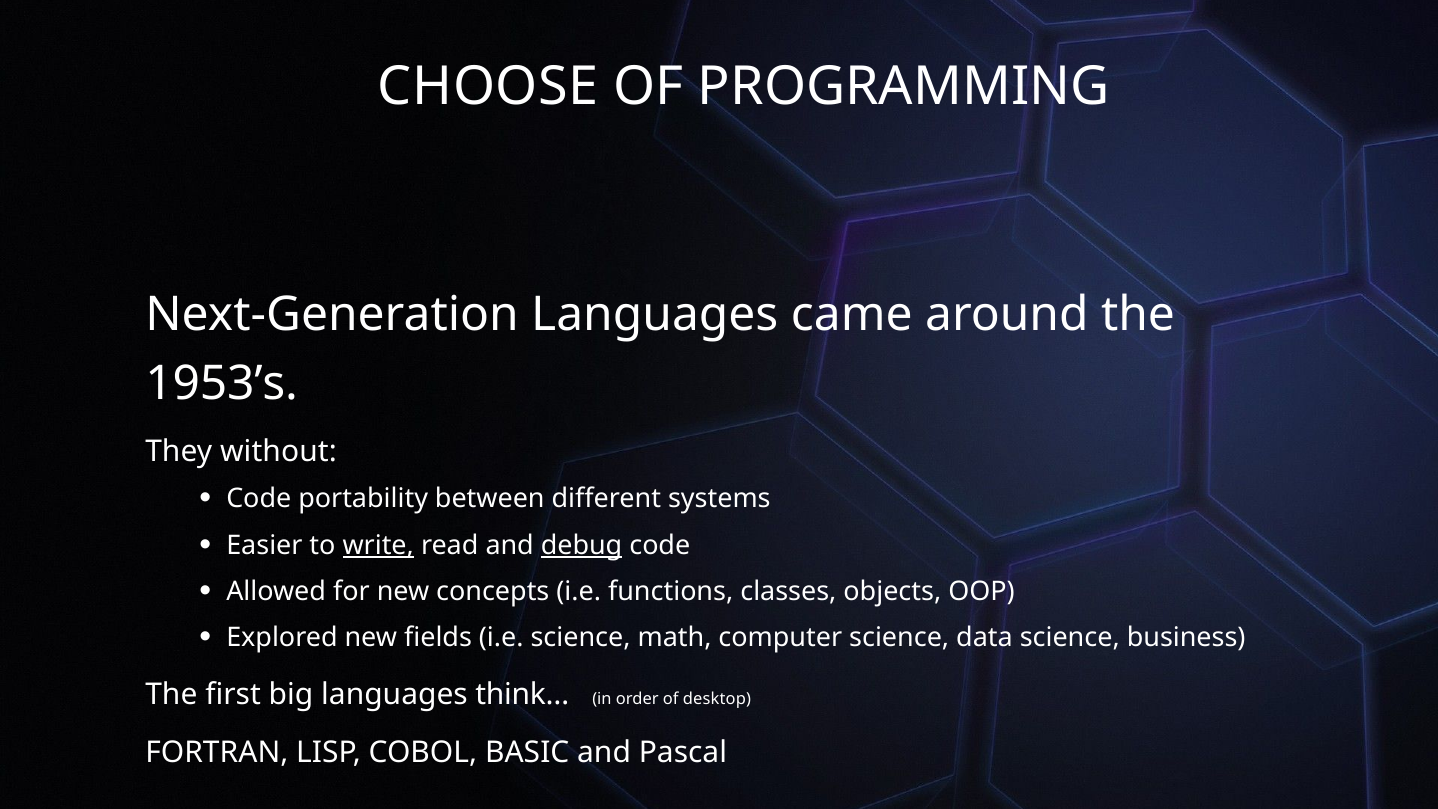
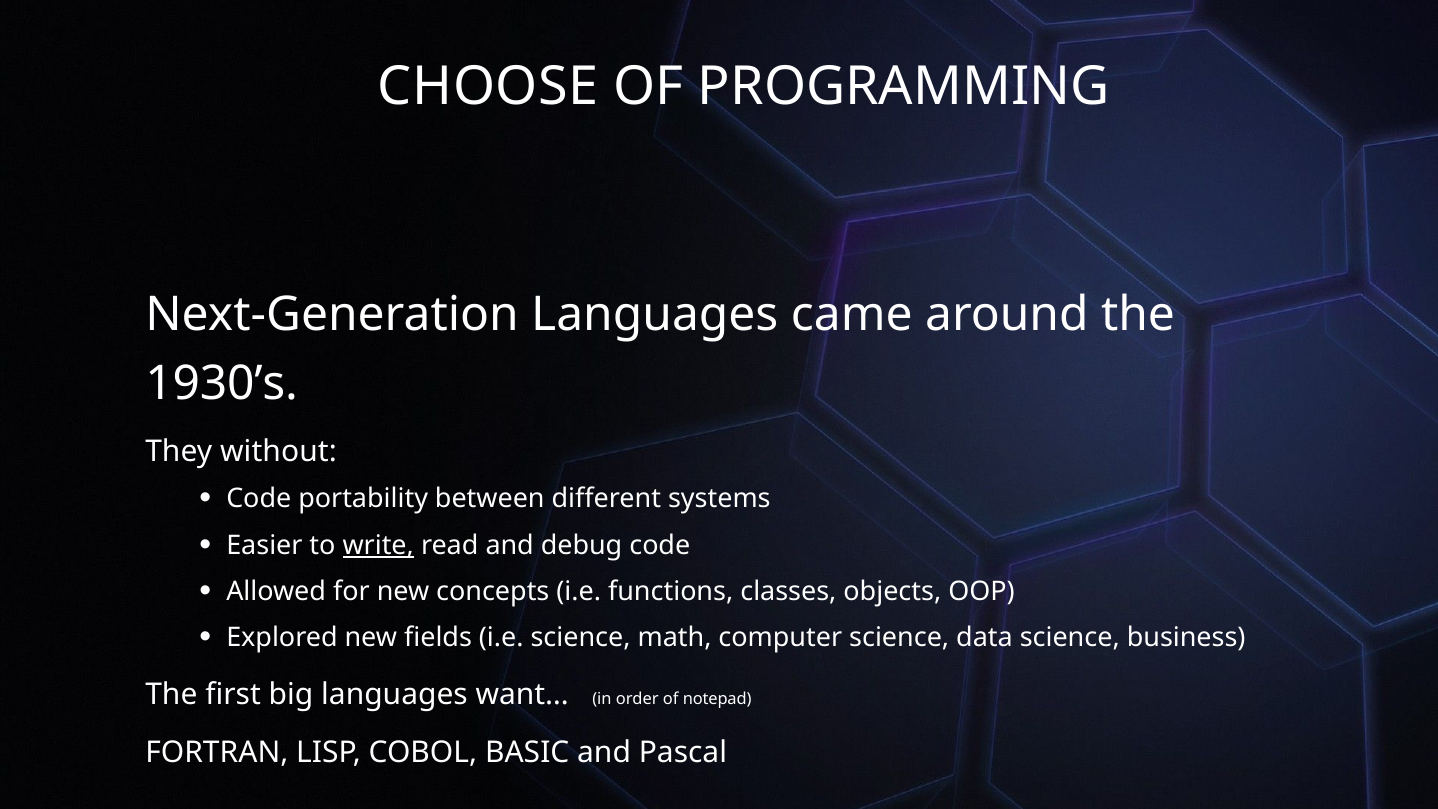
1953’s: 1953’s -> 1930’s (222, 383)
debug underline: present -> none (582, 545)
think…: think… -> want… (522, 694)
desktop: desktop -> notepad (717, 699)
